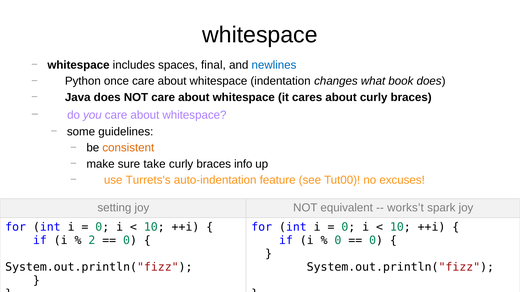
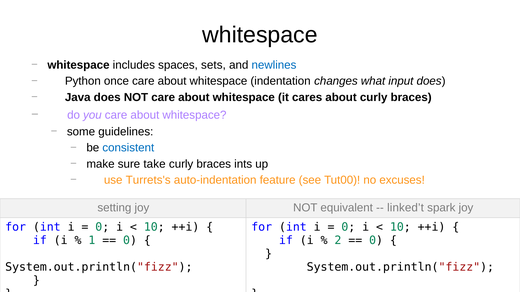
final: final -> sets (213, 65)
book: book -> input (401, 81)
consistent colour: orange -> blue (128, 148)
info: info -> ints (243, 164)
works’t: works’t -> linked’t (406, 208)
2: 2 -> 1 (92, 241)
0: 0 -> 2 (338, 241)
